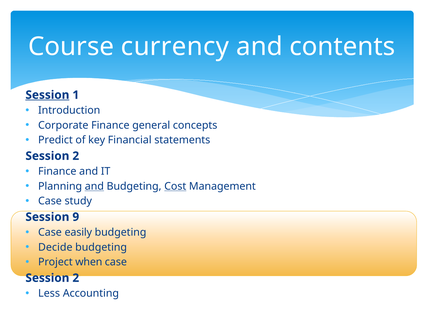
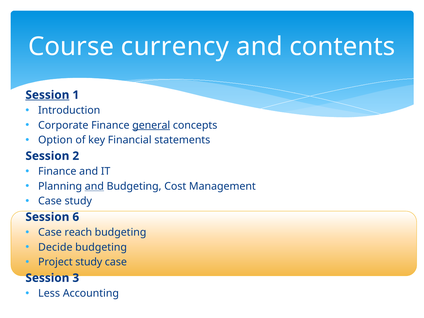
general underline: none -> present (151, 125)
Predict: Predict -> Option (55, 140)
Cost underline: present -> none (175, 186)
9: 9 -> 6 (76, 217)
easily: easily -> reach (78, 232)
Project when: when -> study (89, 262)
2: 2 -> 3 (76, 278)
